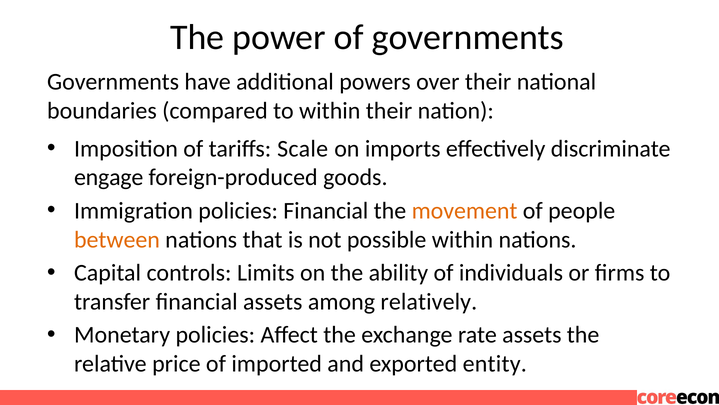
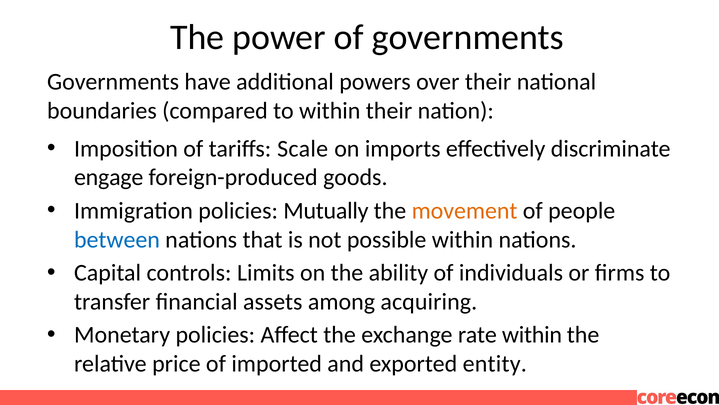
policies Financial: Financial -> Mutually (326, 211)
between colour: orange -> blue (117, 239)
relatively: relatively -> acquiring (429, 301)
rate assets: assets -> within (532, 335)
